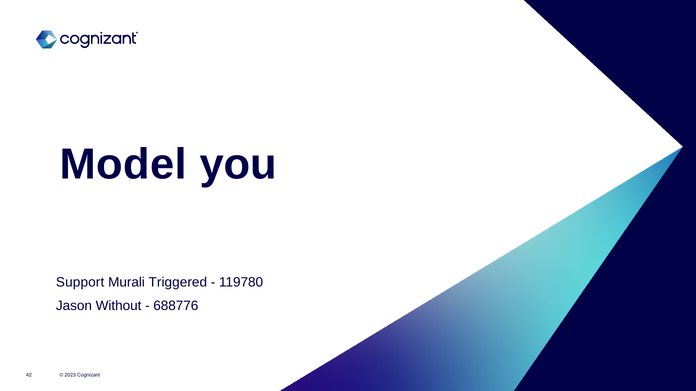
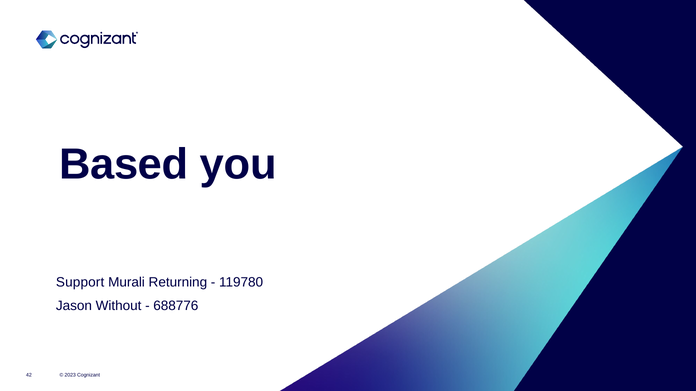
Model: Model -> Based (124, 164)
Triggered: Triggered -> Returning (178, 283)
